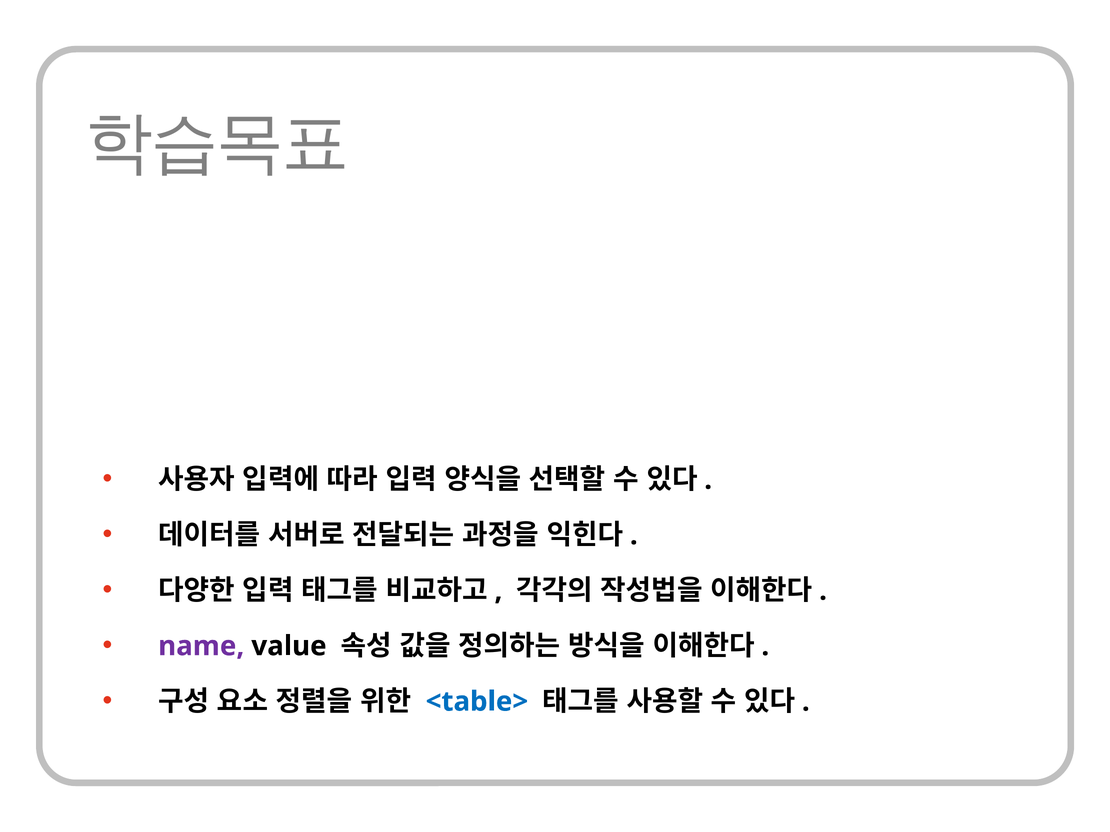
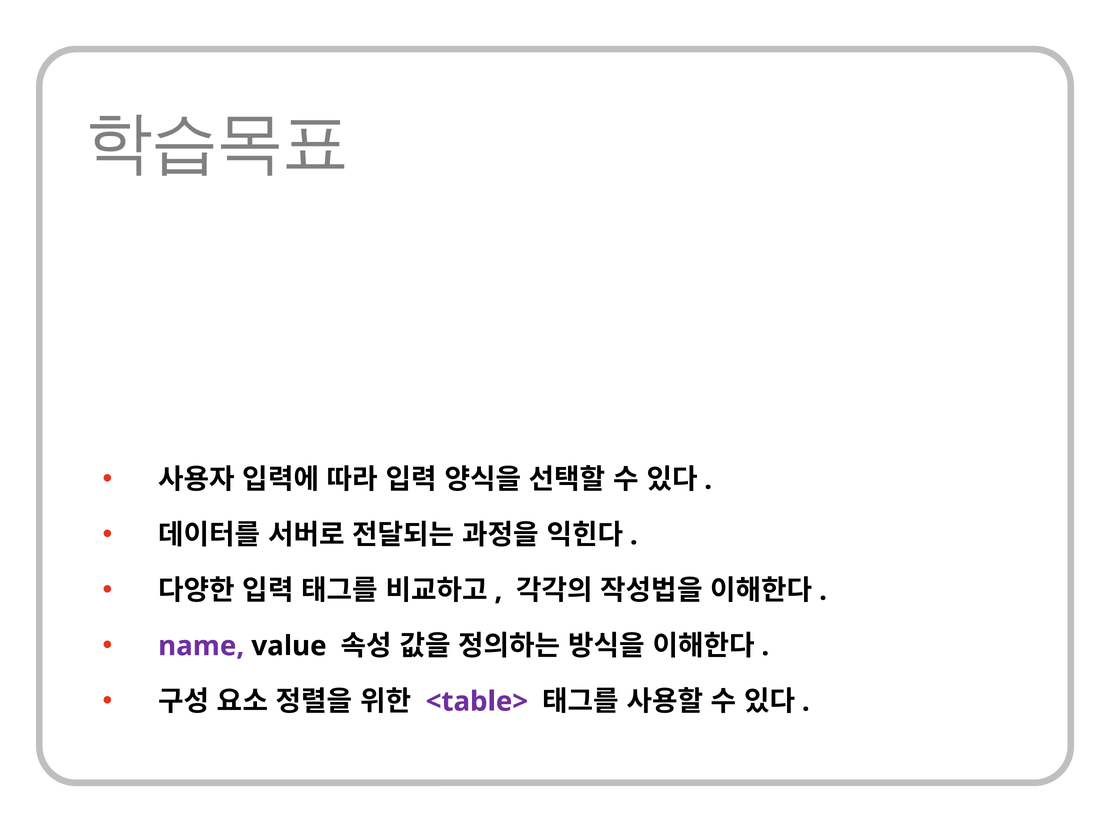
<table> colour: blue -> purple (477, 702)
